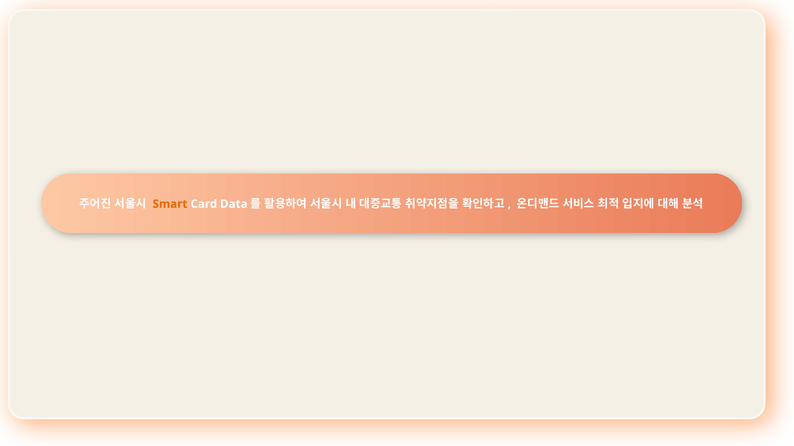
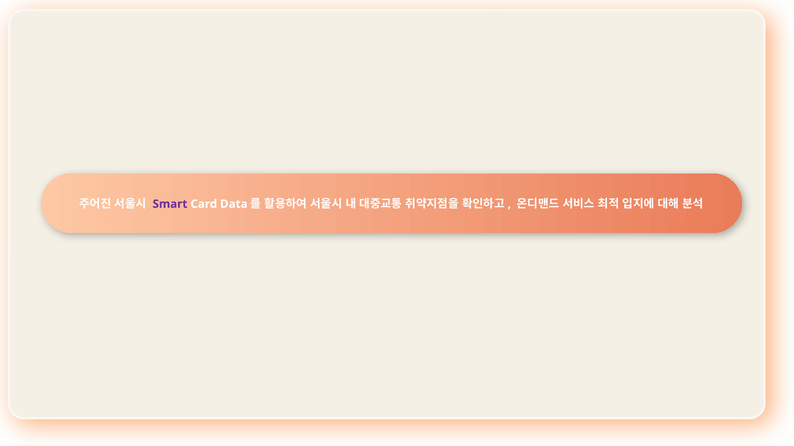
Smart colour: orange -> purple (170, 204)
